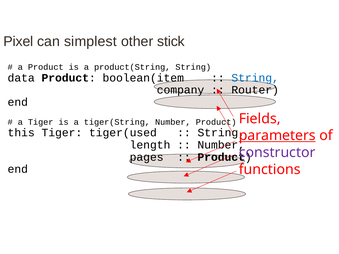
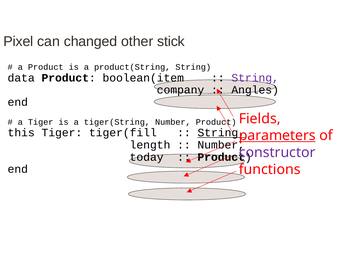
simplest: simplest -> changed (91, 41)
String colour: blue -> purple (255, 78)
Router: Router -> Angles (255, 90)
tiger(used: tiger(used -> tiger(fill (123, 133)
String underline: none -> present (221, 133)
pages: pages -> today (147, 157)
